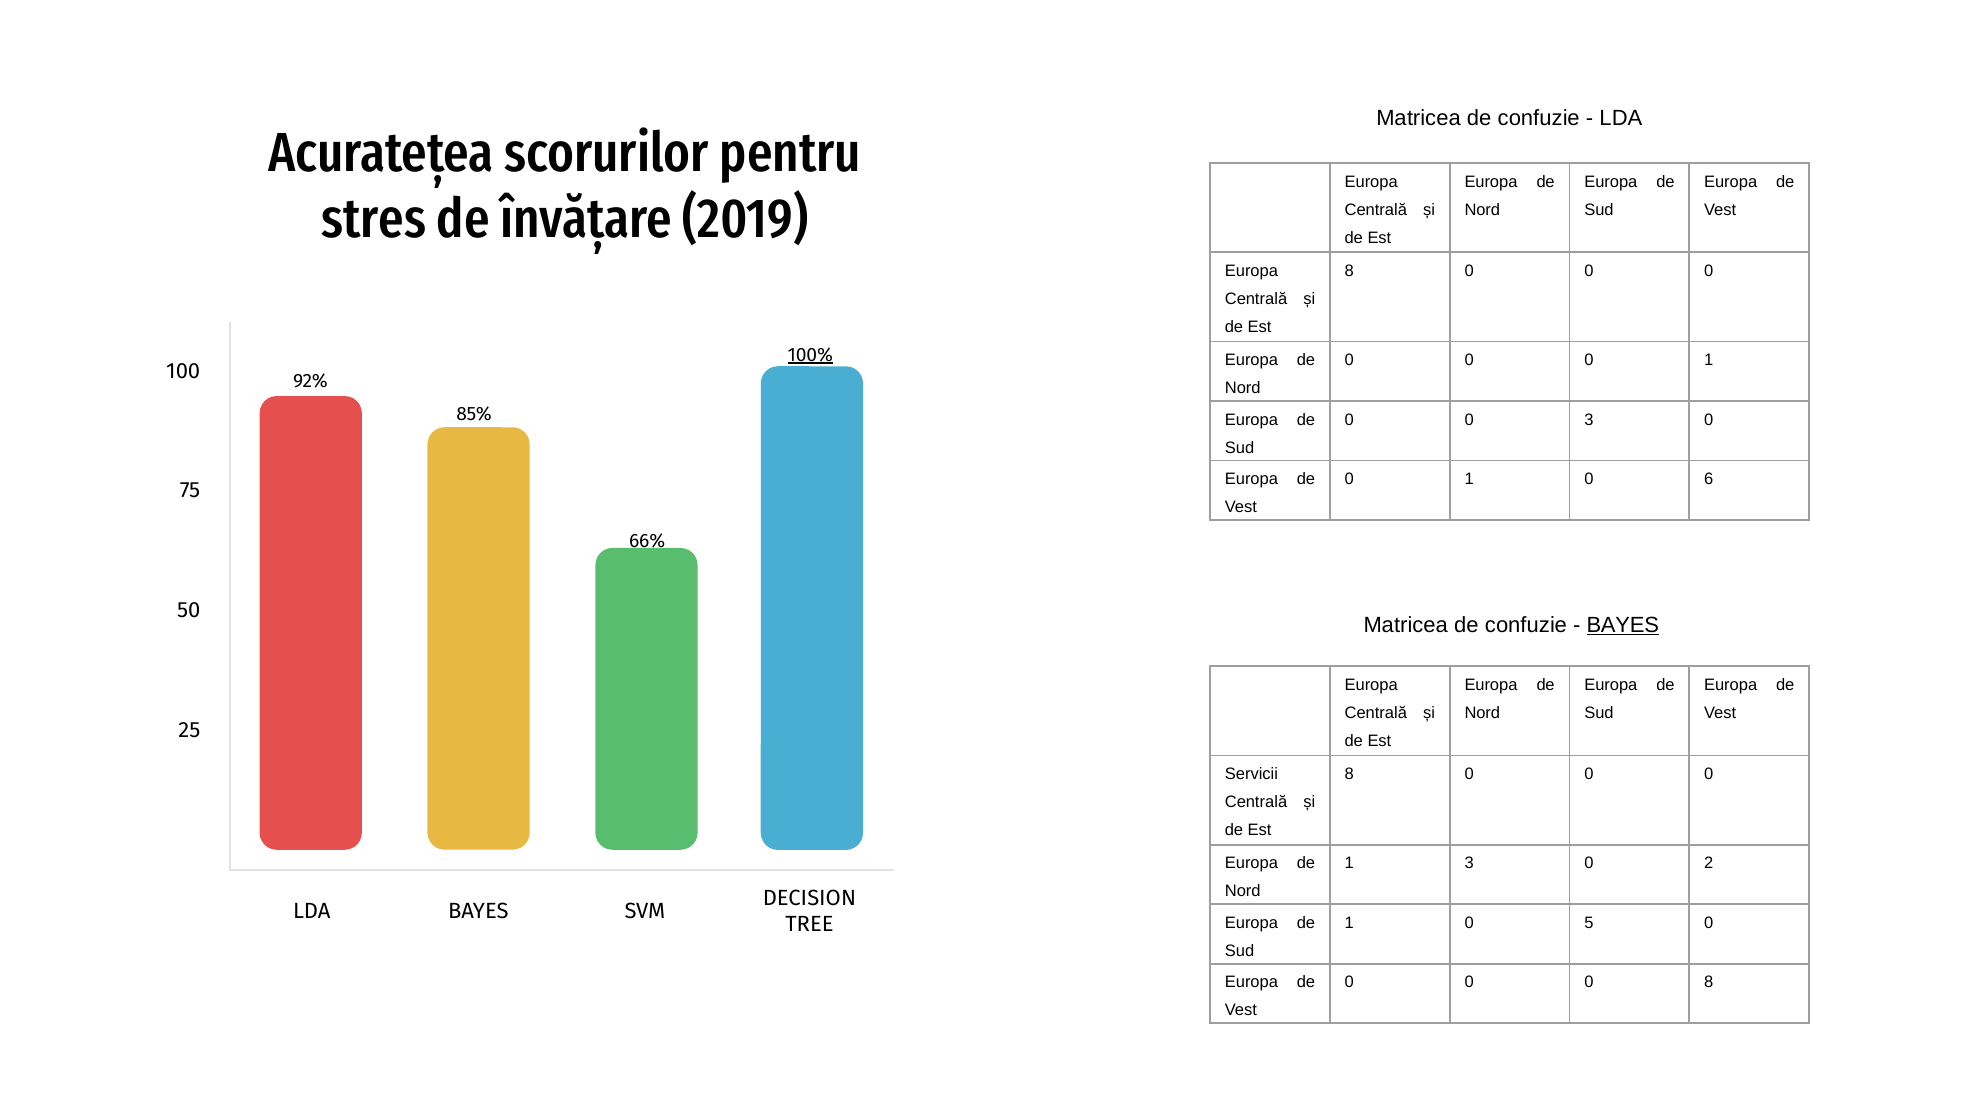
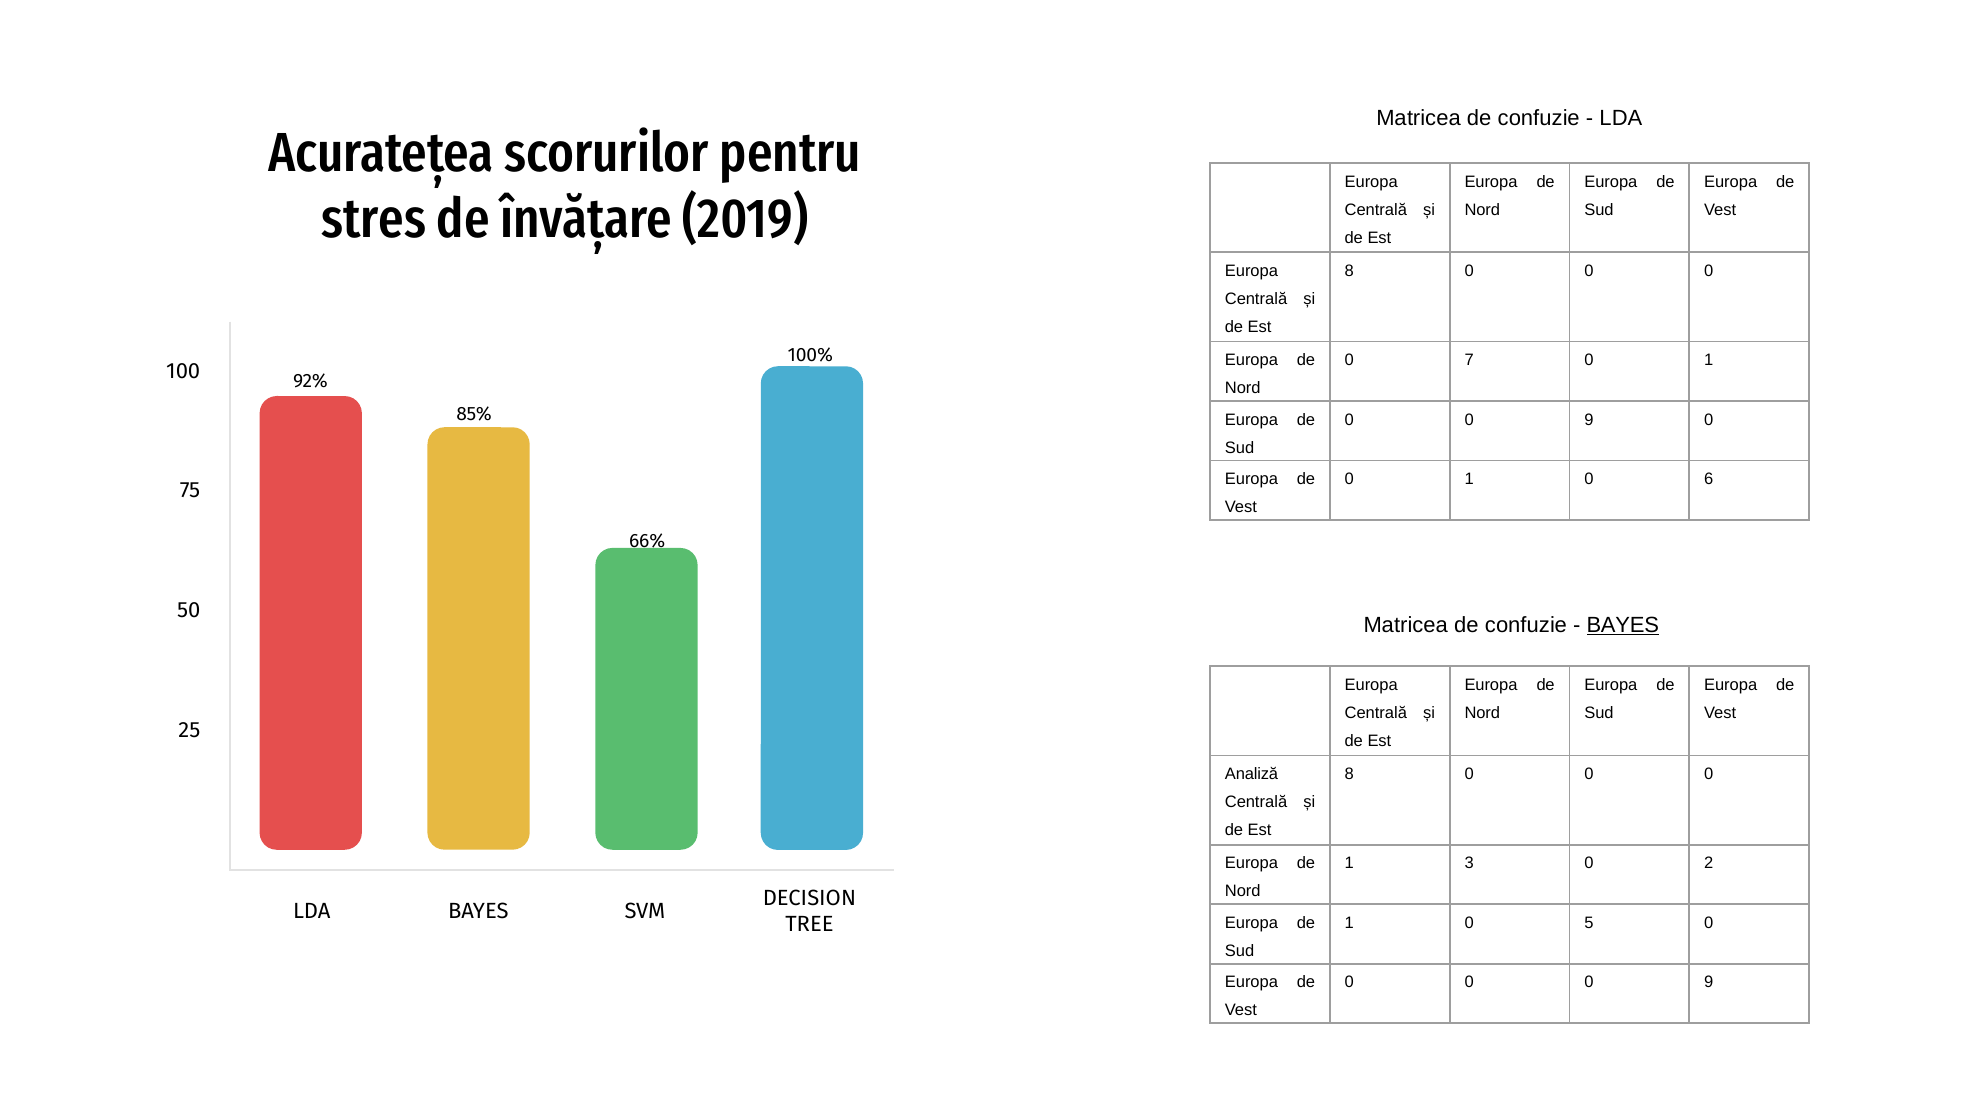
100% underline: present -> none (810, 355)
0: 0 -> 7 (1469, 360)
3: 3 -> 9 (1589, 420)
Servicii: Servicii -> Analiză (1252, 774)
0 0 0 8: 8 -> 9 (1709, 983)
